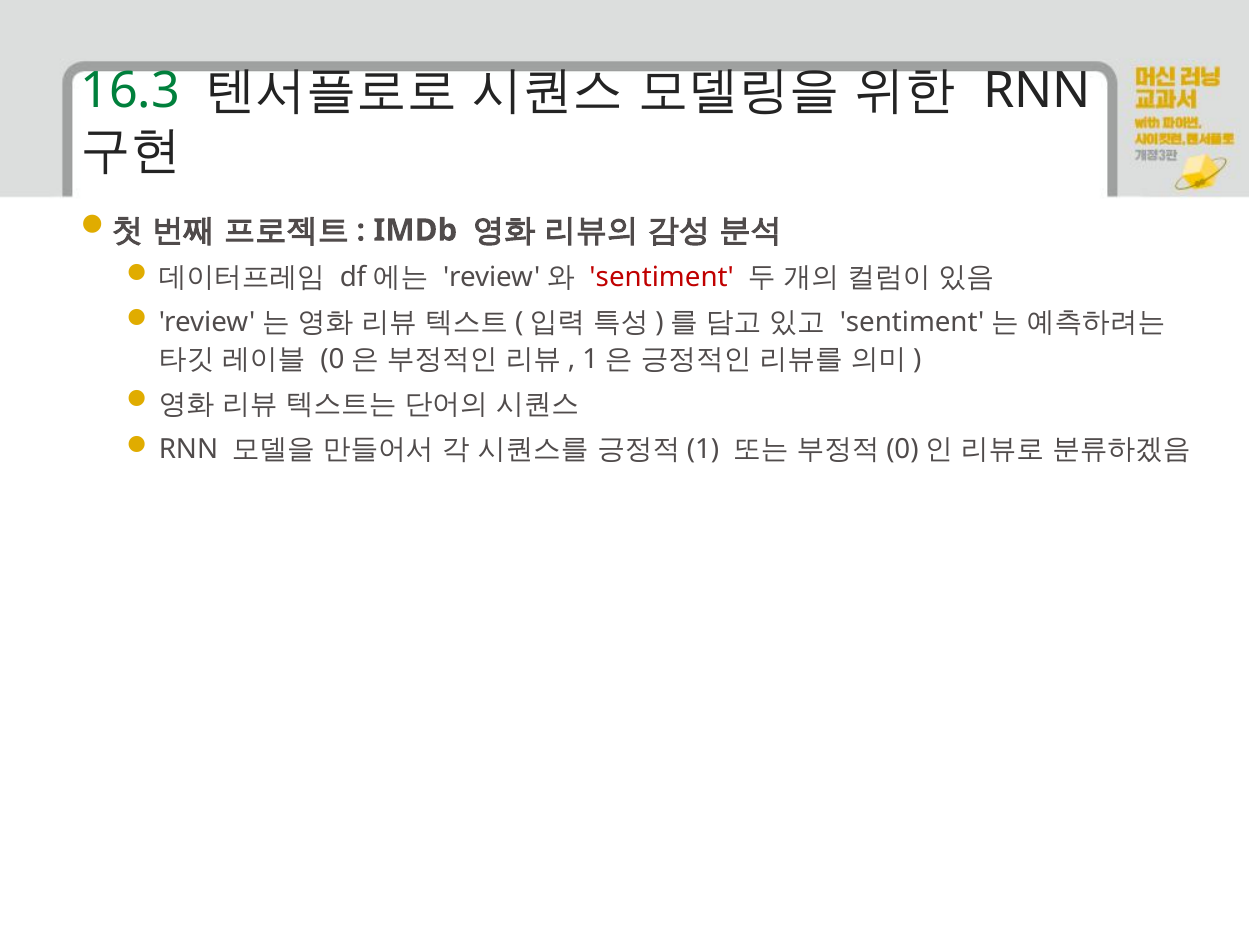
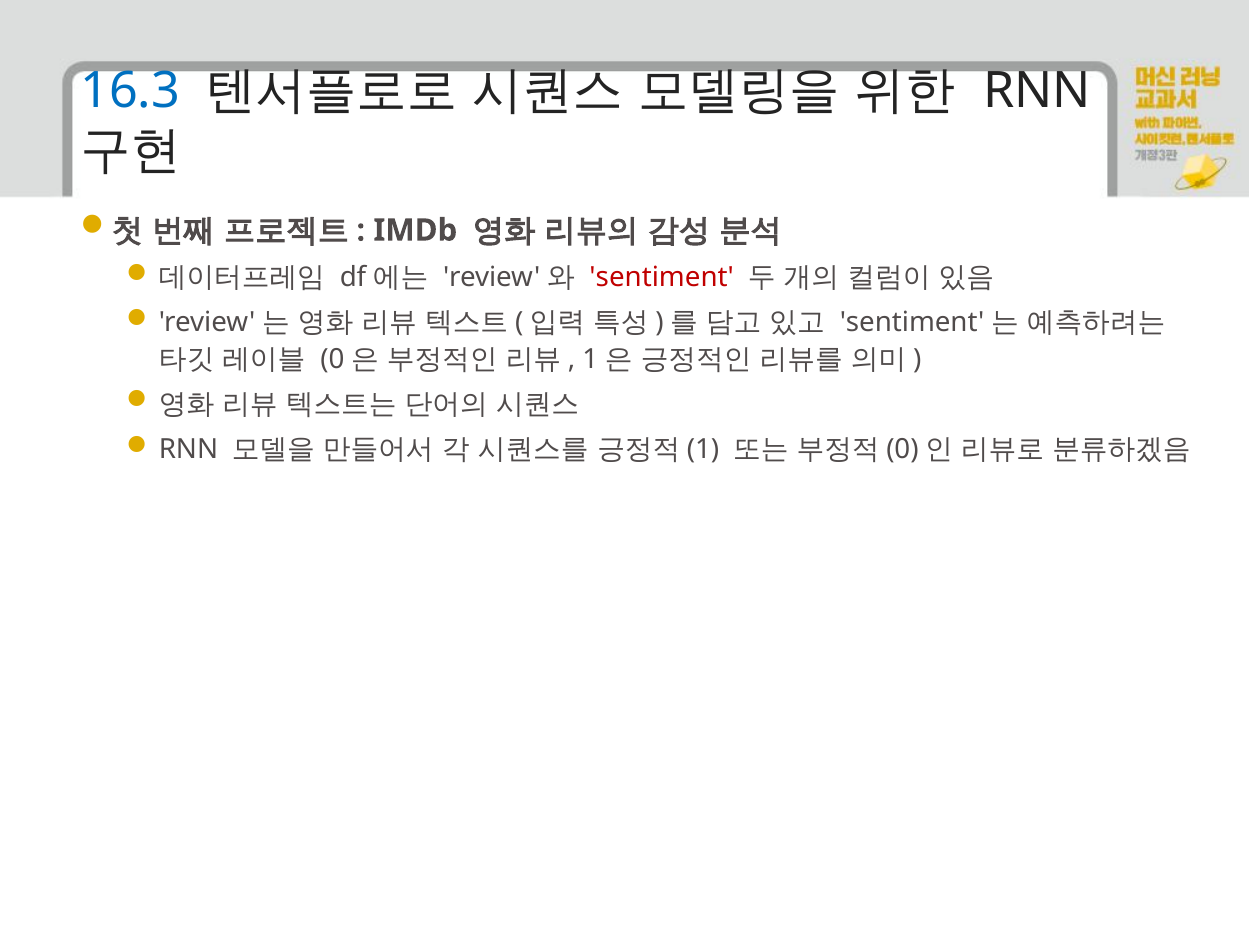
16.3 colour: green -> blue (130, 91)
